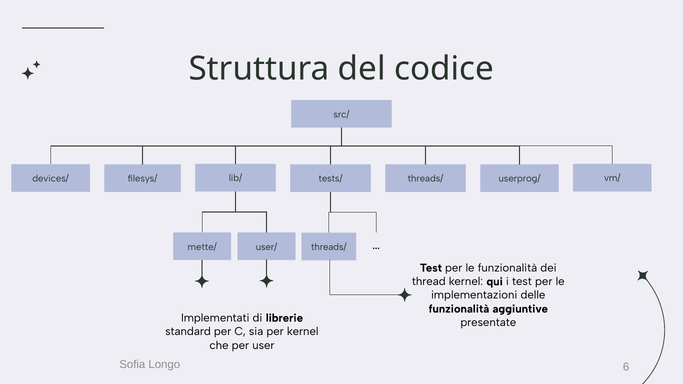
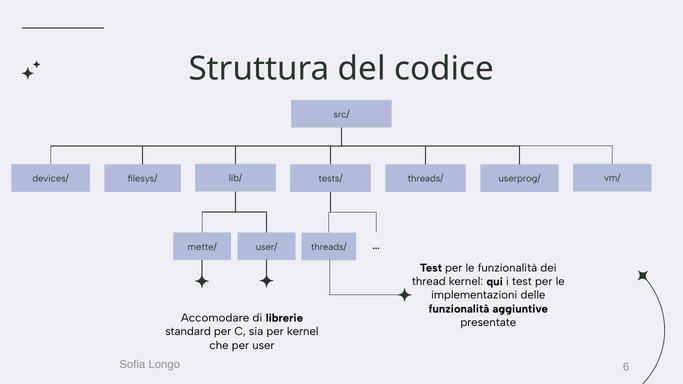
Implementati: Implementati -> Accomodare (215, 318)
